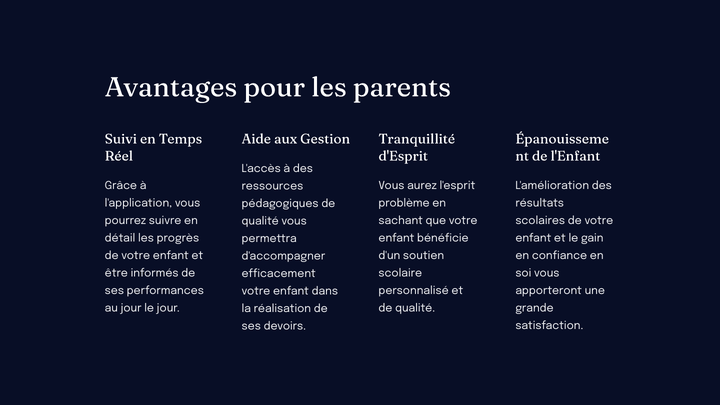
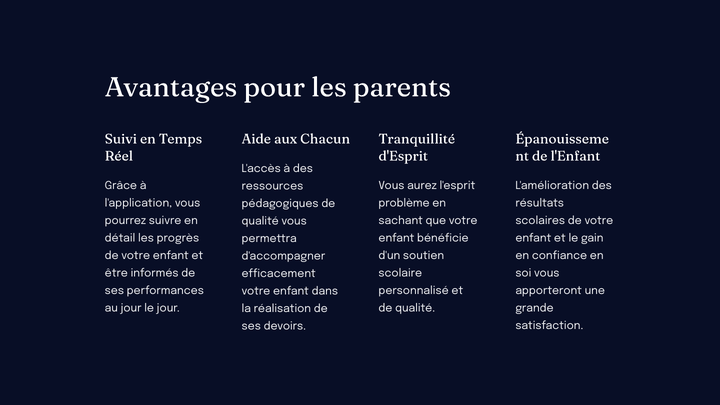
Gestion: Gestion -> Chacun (325, 139)
